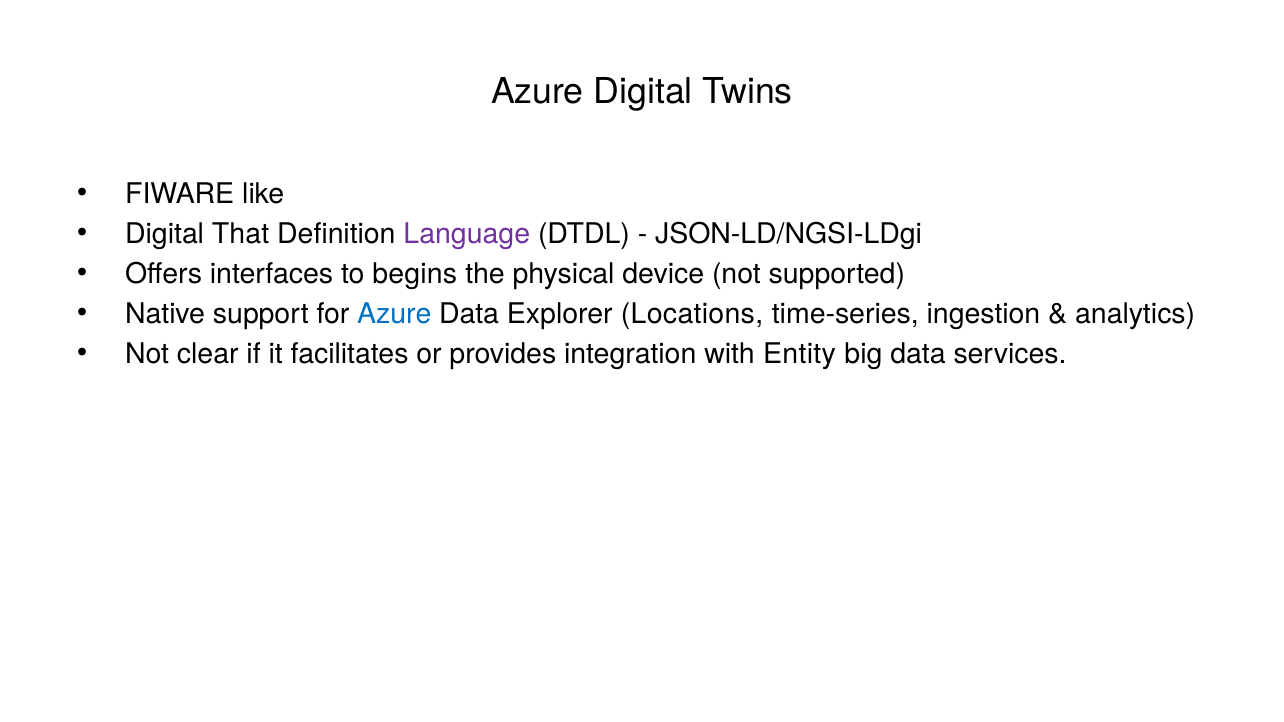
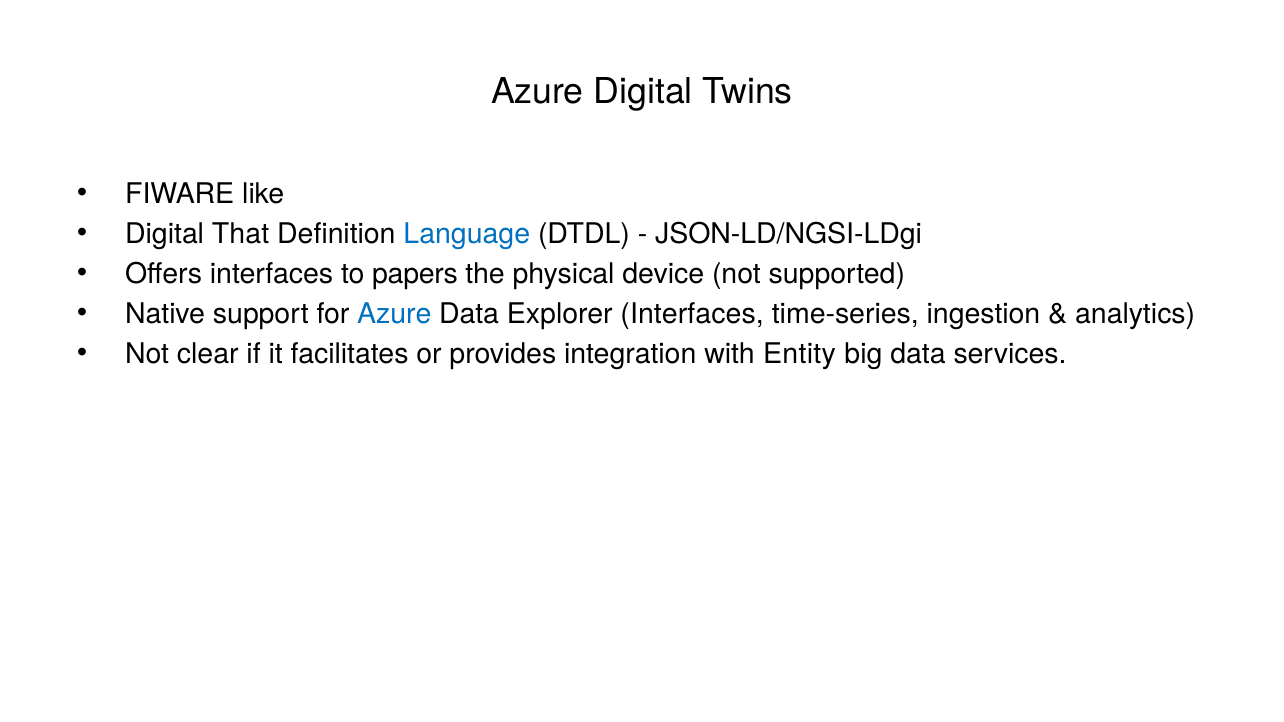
Language colour: purple -> blue (467, 234)
begins: begins -> papers (415, 274)
Explorer Locations: Locations -> Interfaces (692, 314)
